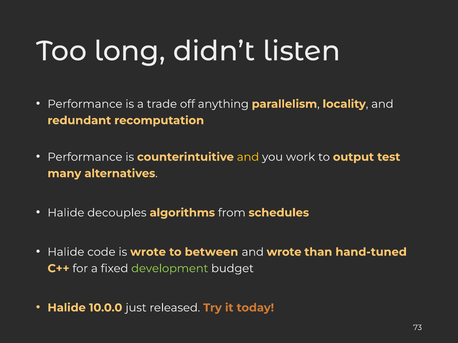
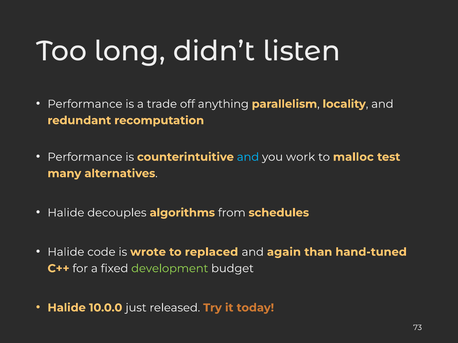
and colour: yellow -> light blue (248, 157)
output: output -> malloc (353, 157)
between: between -> replaced (211, 252)
and wrote: wrote -> again (284, 252)
